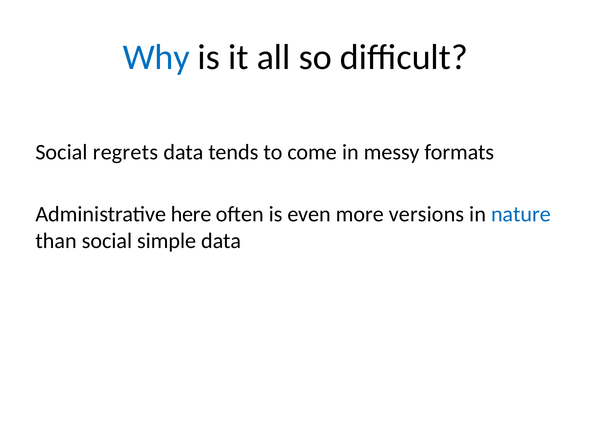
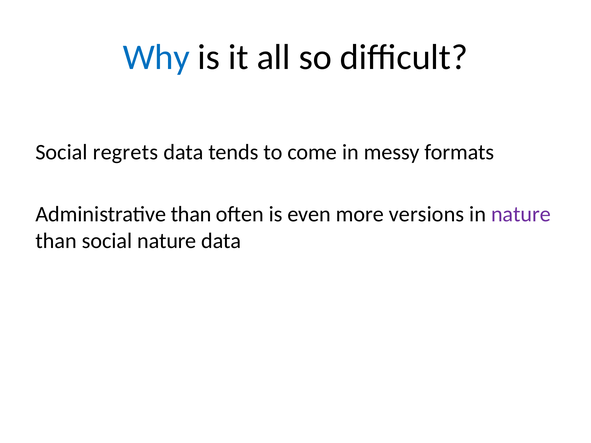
Administrative here: here -> than (191, 214)
nature colour: blue -> purple (521, 214)
social simple: simple -> nature (167, 241)
